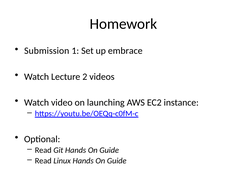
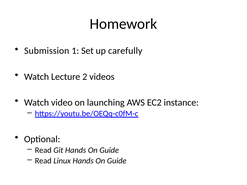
embrace: embrace -> carefully (125, 51)
